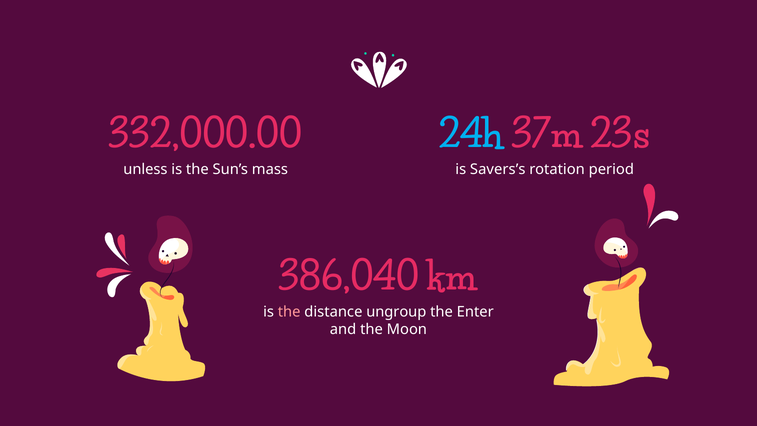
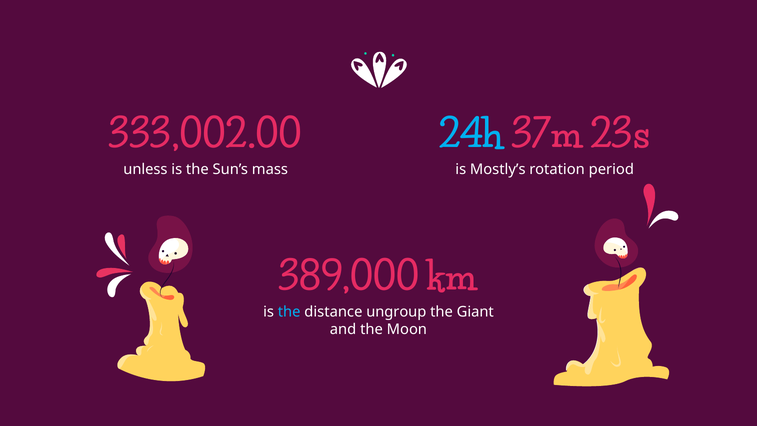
332,000.00: 332,000.00 -> 333,002.00 (206, 135)
Savers’s: Savers’s -> Mostly’s (498, 169)
386,040: 386,040 -> 389,000 (349, 277)
the colour: pink -> light blue (289, 312)
Enter: Enter -> Giant (475, 312)
